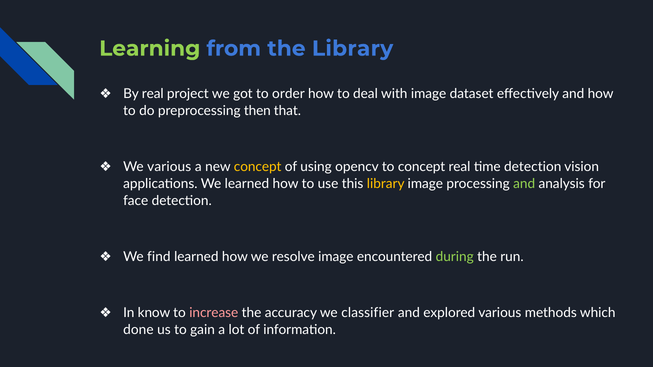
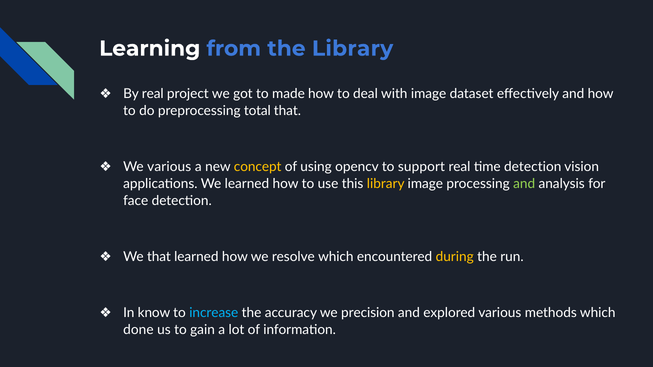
Learning colour: light green -> white (150, 49)
order: order -> made (288, 94)
then: then -> total (257, 111)
to concept: concept -> support (421, 167)
We find: find -> that (159, 257)
resolve image: image -> which (336, 257)
during colour: light green -> yellow (455, 257)
increase colour: pink -> light blue (214, 313)
classifier: classifier -> precision (368, 313)
